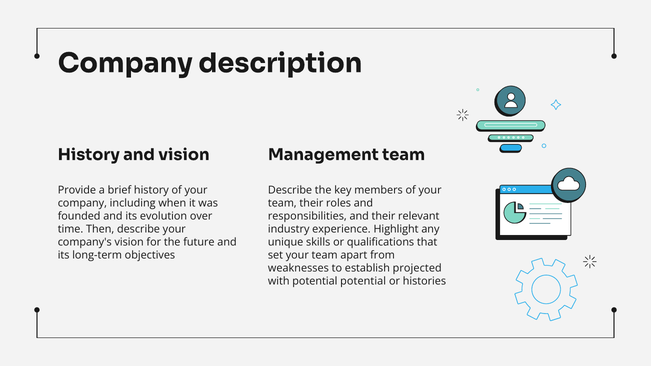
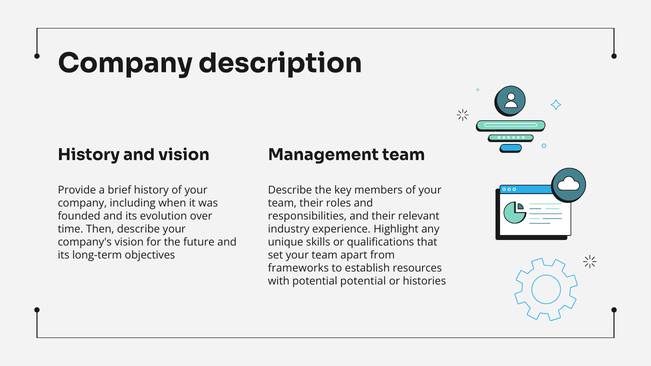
weaknesses: weaknesses -> frameworks (298, 268)
projected: projected -> resources (417, 268)
